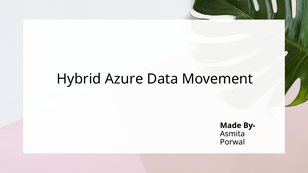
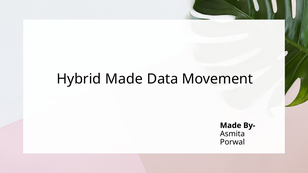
Hybrid Azure: Azure -> Made (124, 79)
